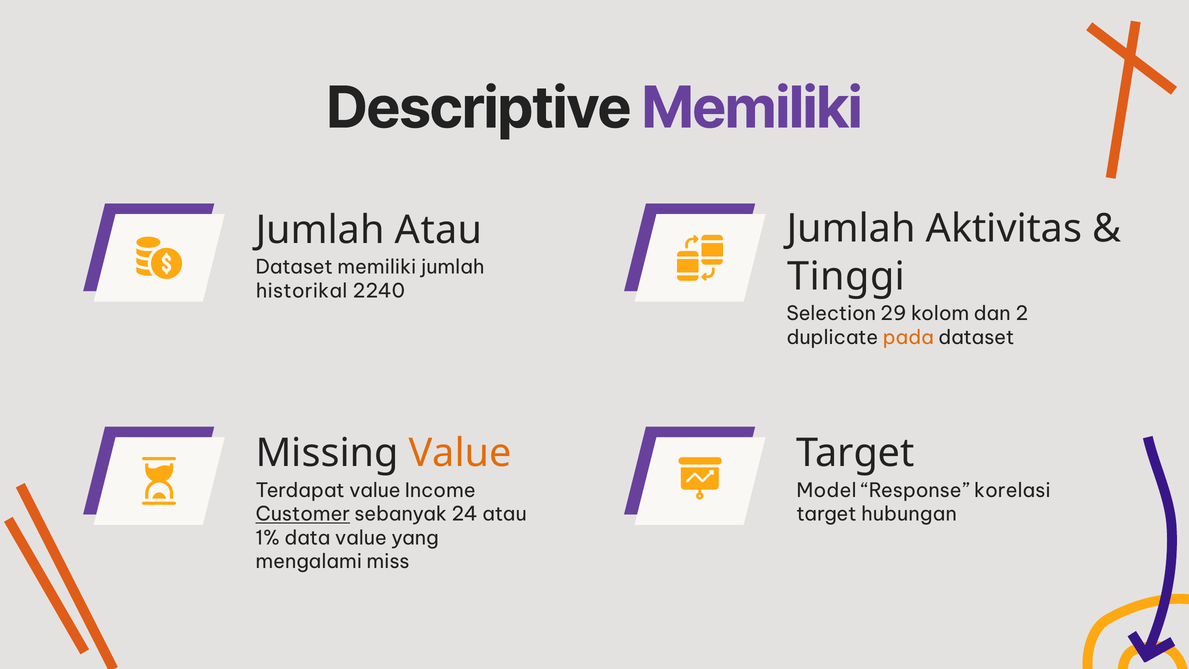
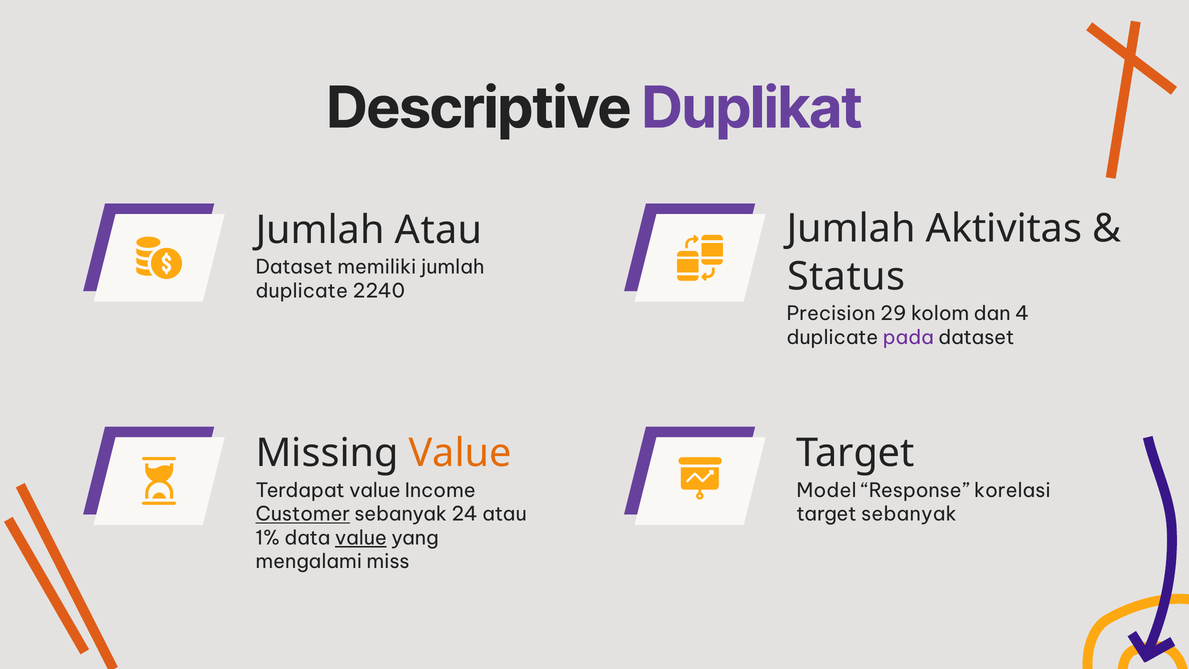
Descriptive Memiliki: Memiliki -> Duplikat (752, 108)
Tinggi: Tinggi -> Status (846, 276)
historikal: historikal -> duplicate (302, 291)
Selection: Selection -> Precision (831, 314)
2: 2 -> 4 (1022, 314)
pada colour: orange -> purple (908, 337)
target hubungan: hubungan -> sebanyak (909, 514)
value underline: none -> present (361, 538)
